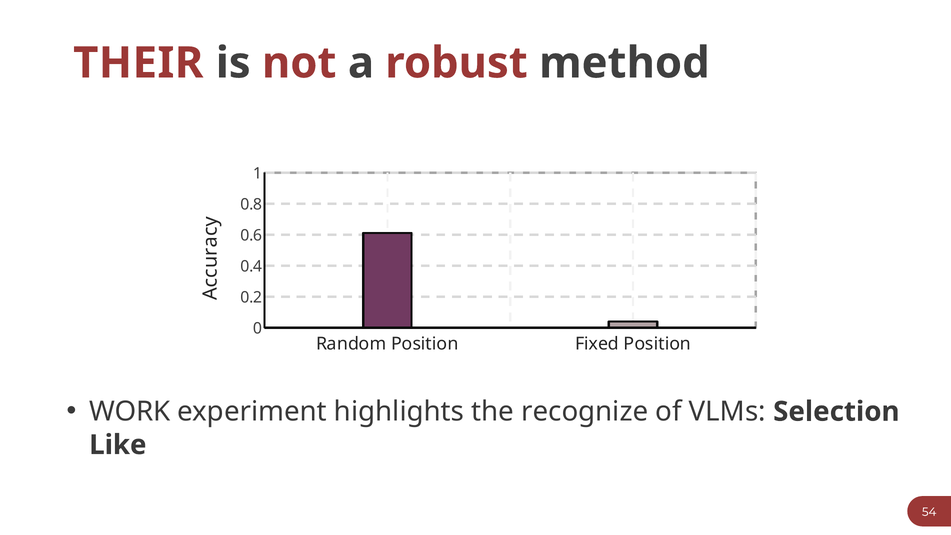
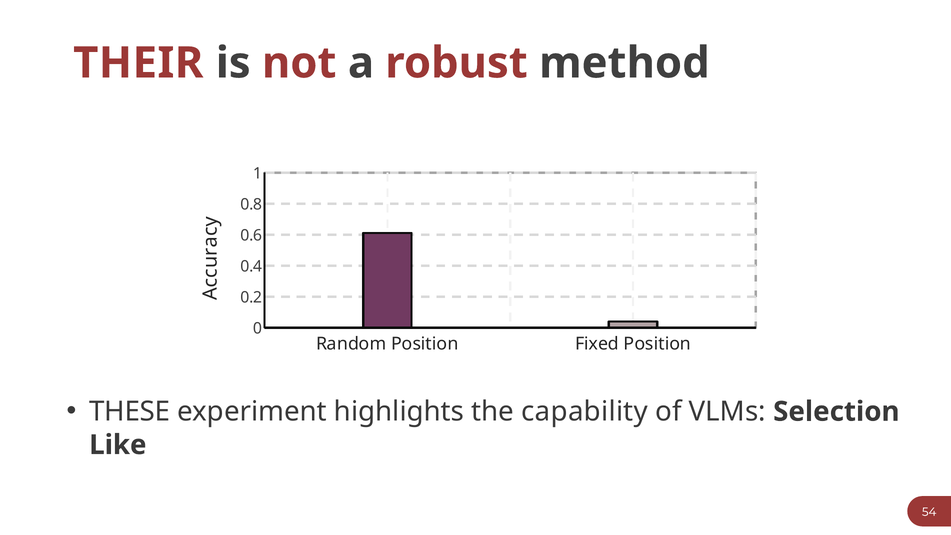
WORK: WORK -> THESE (130, 412)
recognize: recognize -> capability (585, 412)
